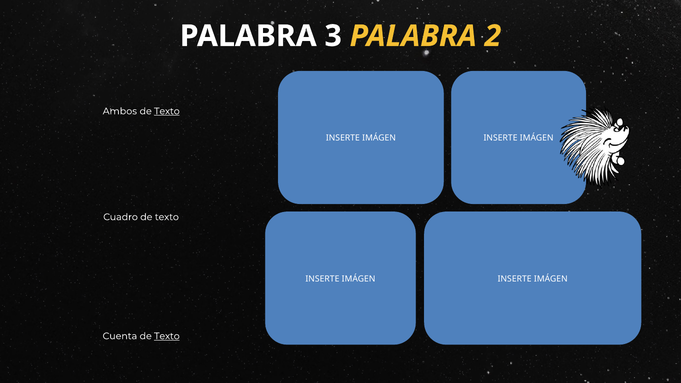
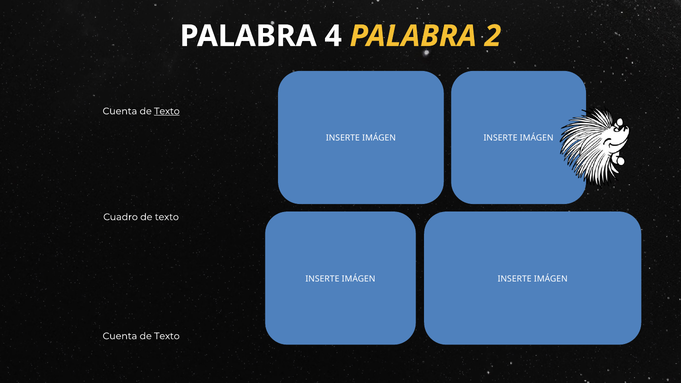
3: 3 -> 4 (333, 36)
Ambos: Ambos -> Cuenta (120, 111)
Texto underline: present -> none (167, 336)
